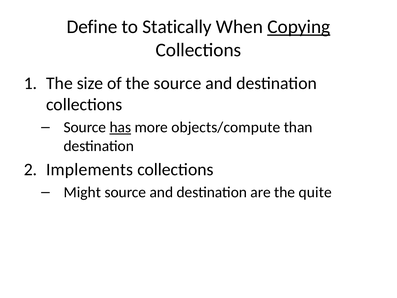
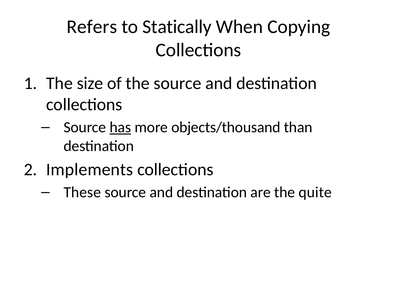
Define: Define -> Refers (92, 27)
Copying underline: present -> none (299, 27)
objects/compute: objects/compute -> objects/thousand (226, 127)
Might: Might -> These (82, 192)
